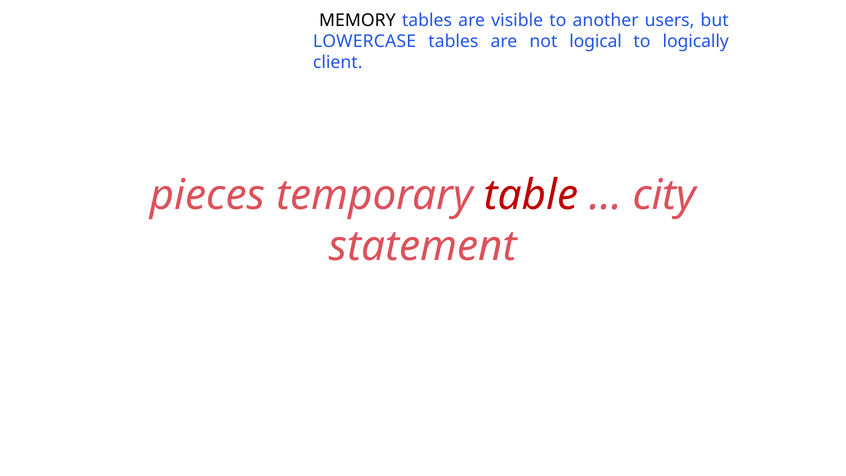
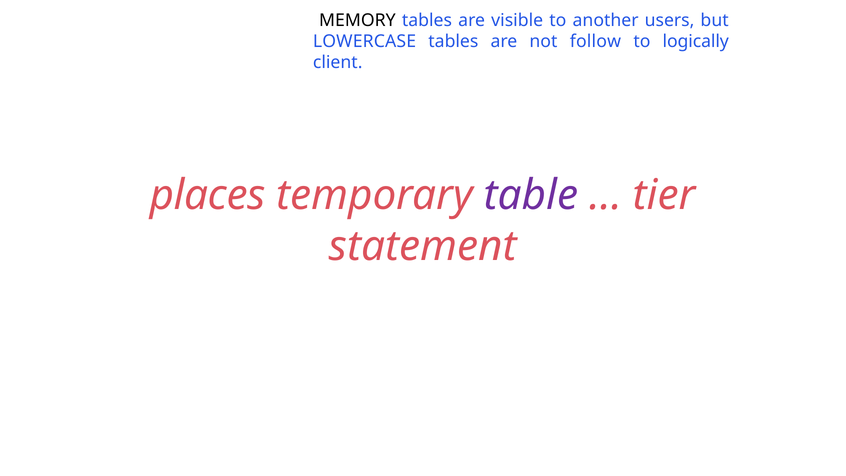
logical: logical -> follow (595, 41)
pieces: pieces -> places (208, 195)
table colour: red -> purple (531, 195)
city: city -> tier (664, 195)
